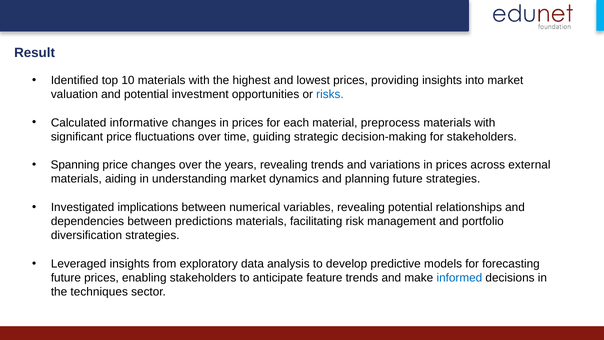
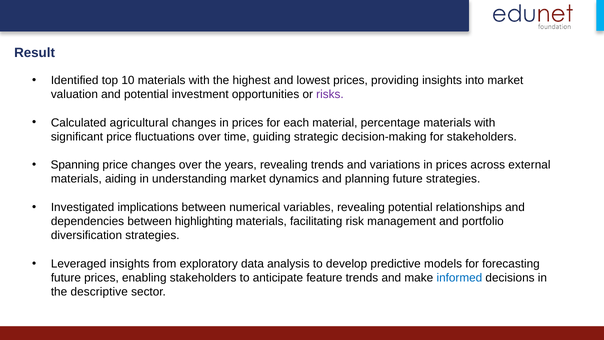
risks colour: blue -> purple (330, 94)
informative: informative -> agricultural (139, 123)
preprocess: preprocess -> percentage (390, 123)
predictions: predictions -> highlighting (204, 221)
techniques: techniques -> descriptive (99, 292)
